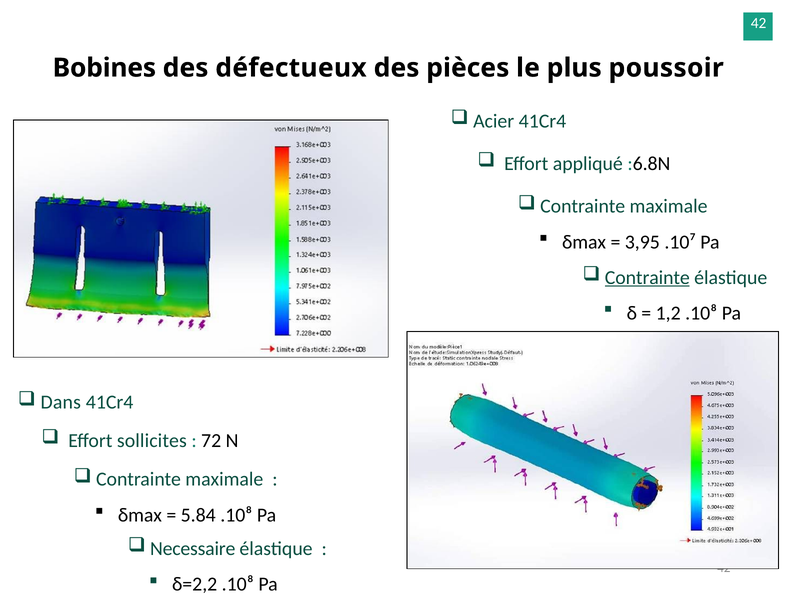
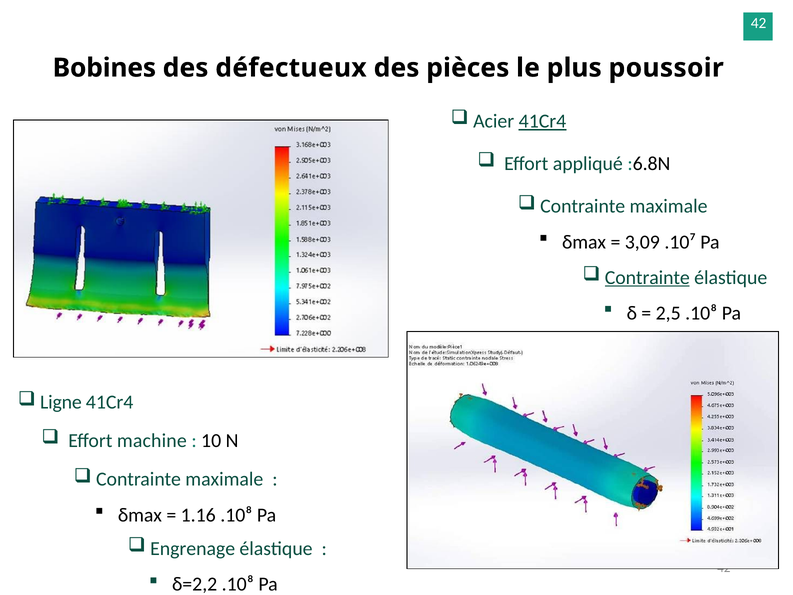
41Cr4 underline: none -> present (542, 121)
3,95: 3,95 -> 3,09 (642, 242)
1,2: 1,2 -> 2,5 (668, 313)
Dans: Dans -> Ligne (61, 402)
sollicites: sollicites -> machine (152, 440)
72: 72 -> 10 (211, 440)
5.84: 5.84 -> 1.16 (198, 515)
Necessaire: Necessaire -> Engrenage (193, 548)
